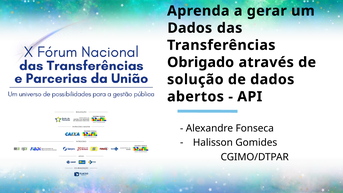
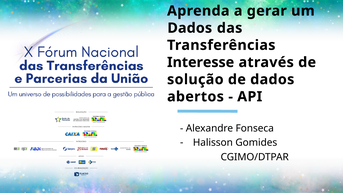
Obrigado: Obrigado -> Interesse (201, 62)
